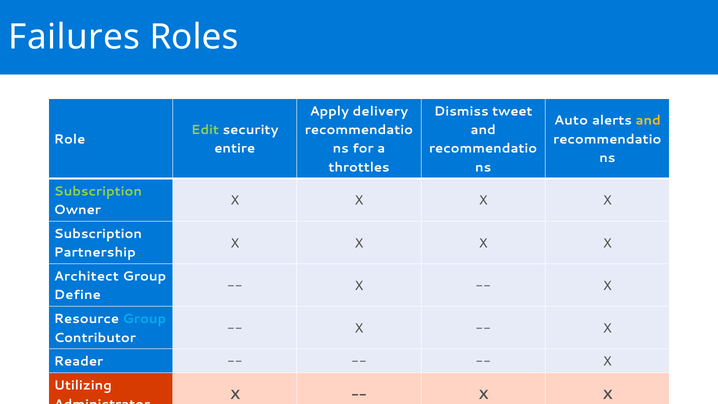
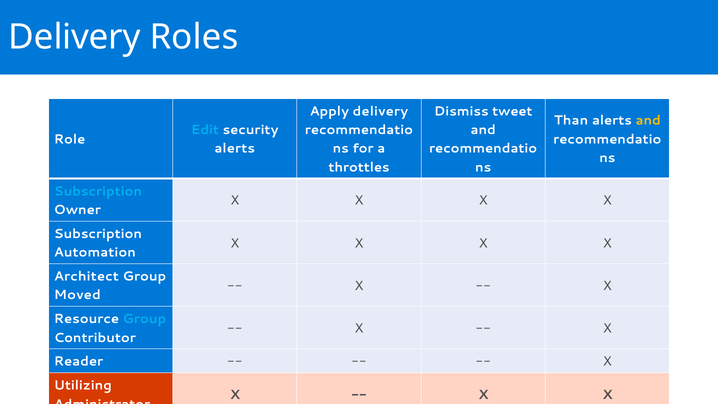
Failures: Failures -> Delivery (75, 37)
Auto: Auto -> Than (571, 121)
Edit colour: light green -> light blue (205, 130)
entire: entire -> alerts (235, 149)
Subscription colour: light green -> light blue (98, 191)
Partnership: Partnership -> Automation (95, 252)
Define: Define -> Moved (77, 295)
